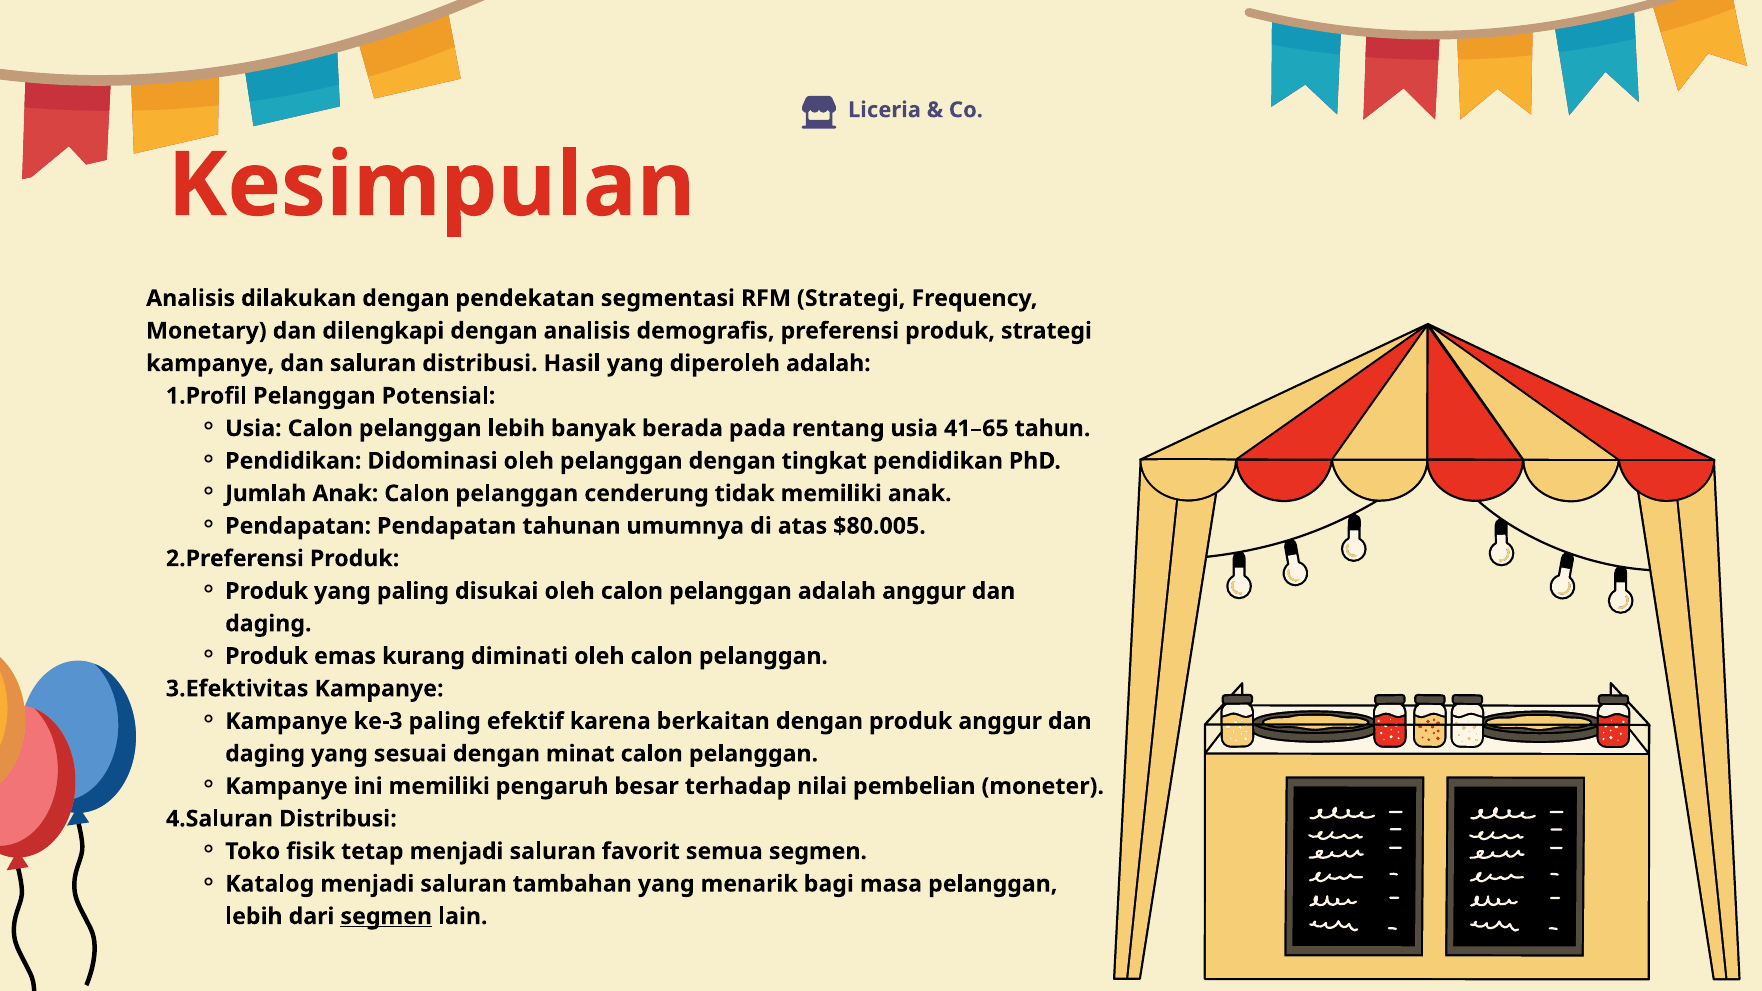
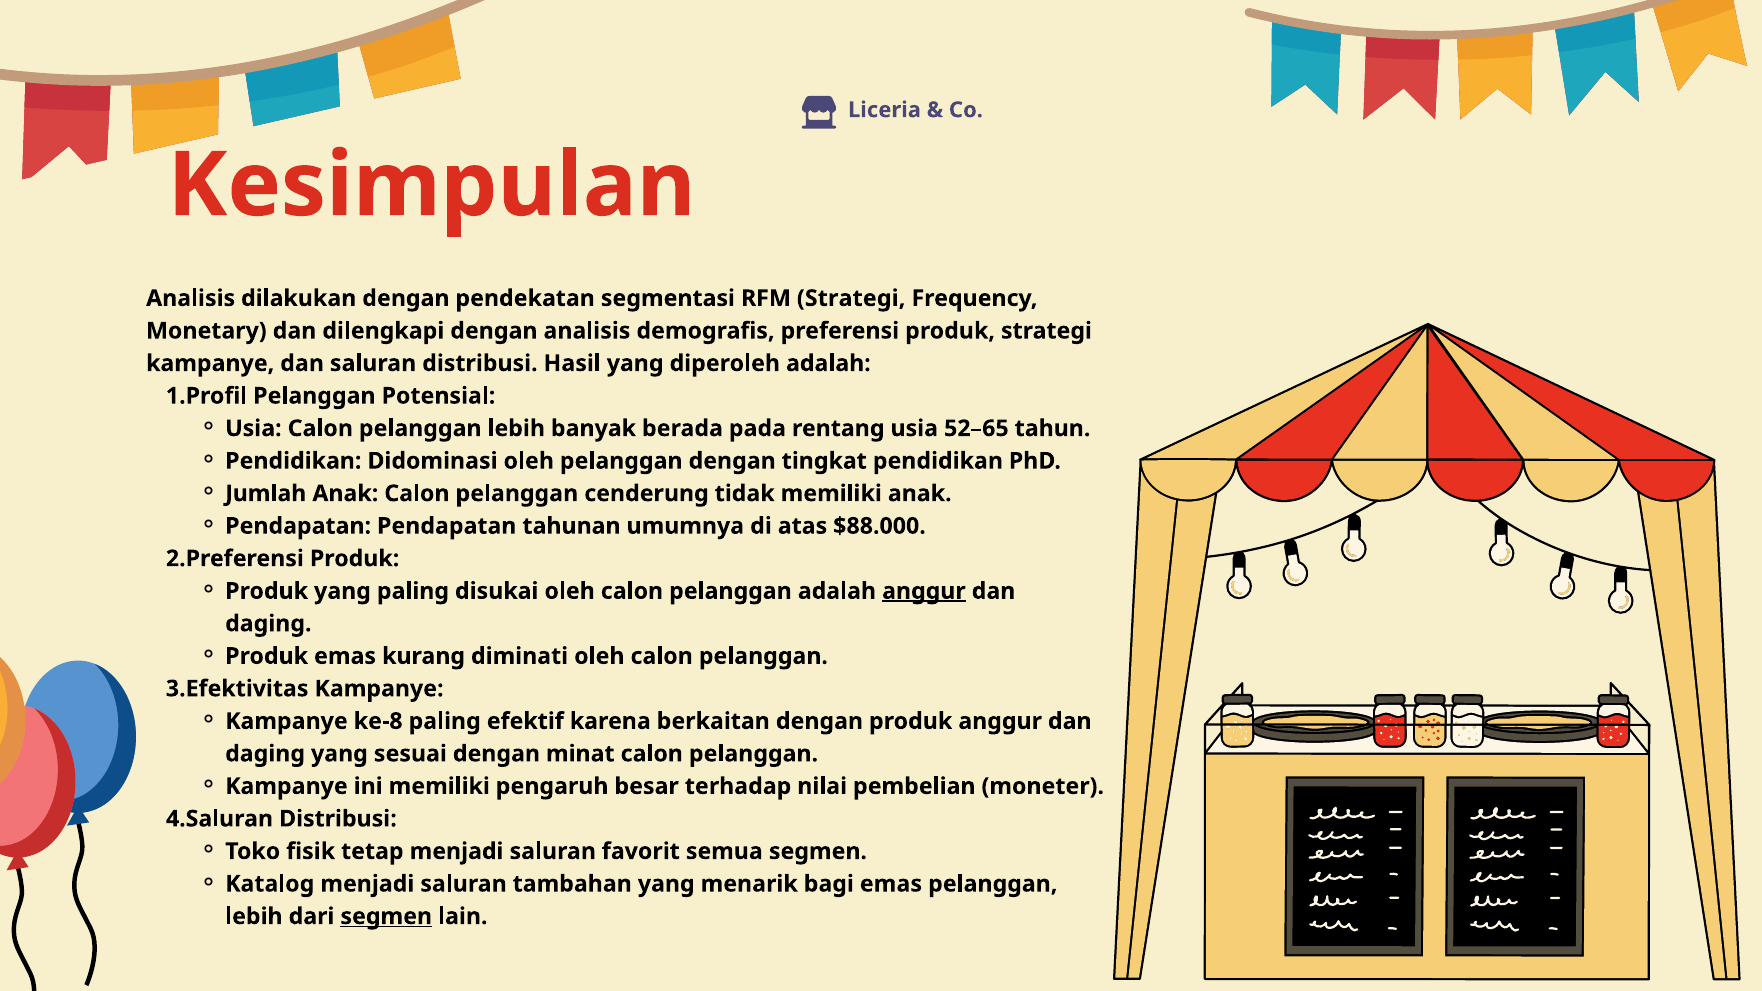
41–65: 41–65 -> 52–65 (976, 428)
$80.005: $80.005 -> $88.000 (879, 526)
anggur underline: none -> present (924, 591)
ke-3: ke-3 -> ke-8 (378, 721)
bagi masa: masa -> emas (891, 884)
